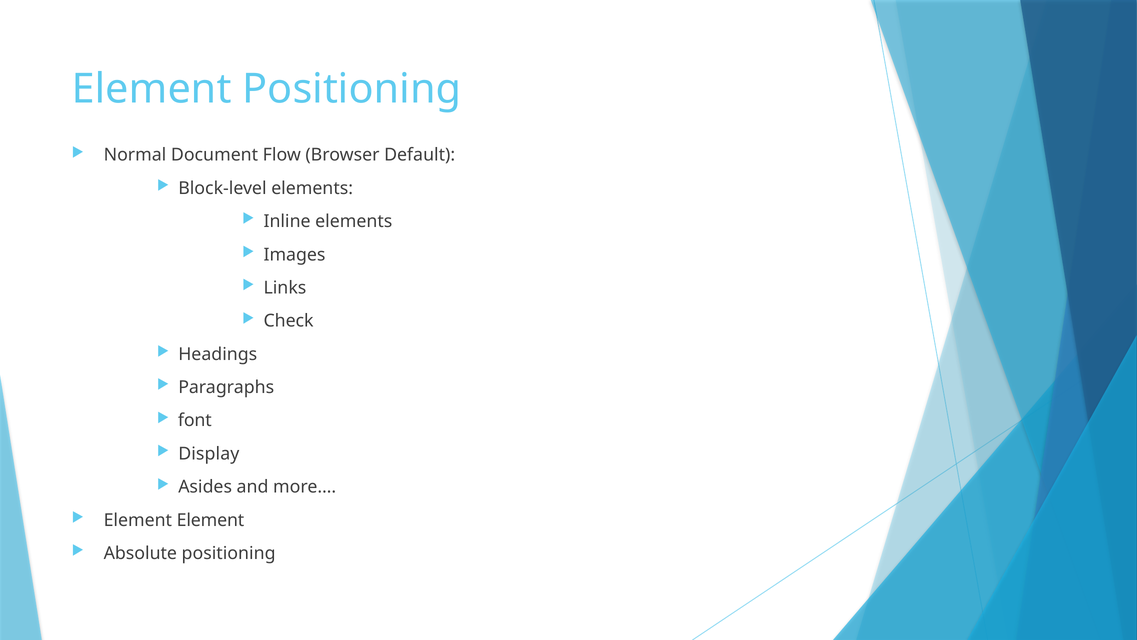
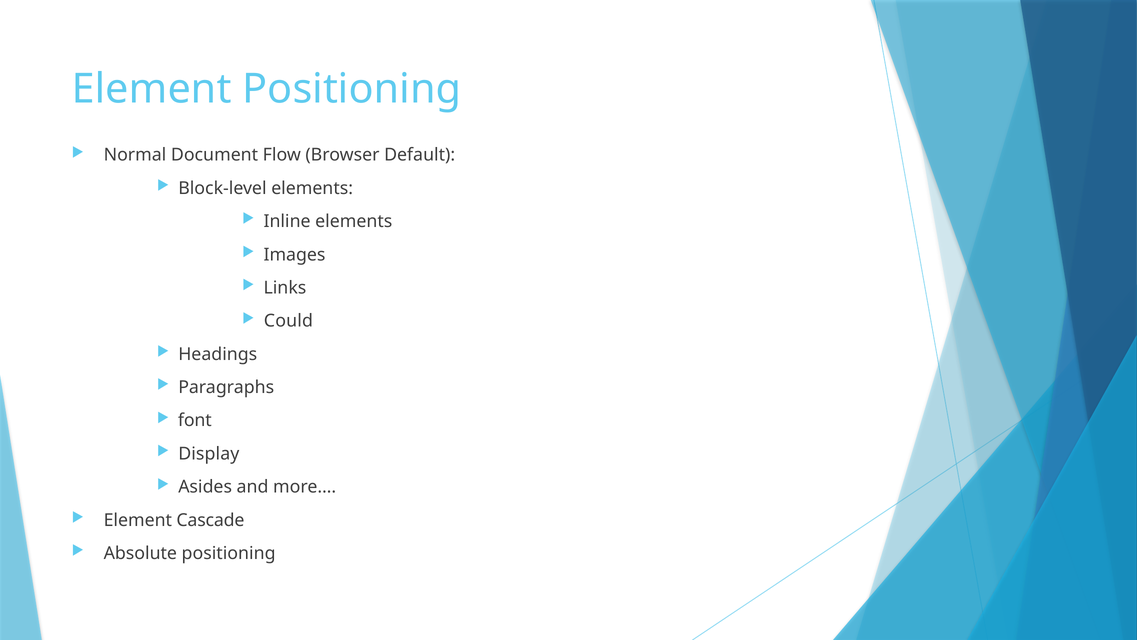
Check: Check -> Could (288, 321)
Element Element: Element -> Cascade (210, 520)
